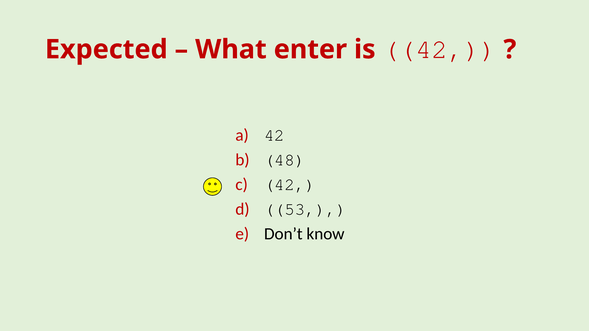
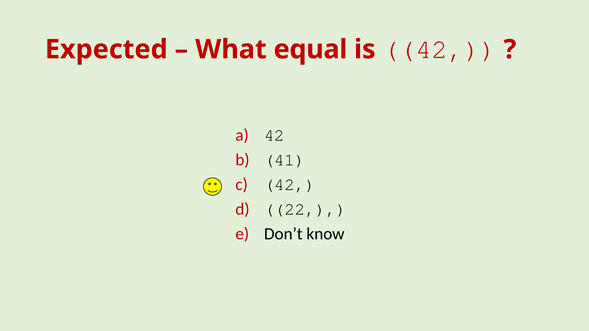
enter: enter -> equal (311, 49)
48: 48 -> 41 (285, 160)
53: 53 -> 22 (305, 209)
